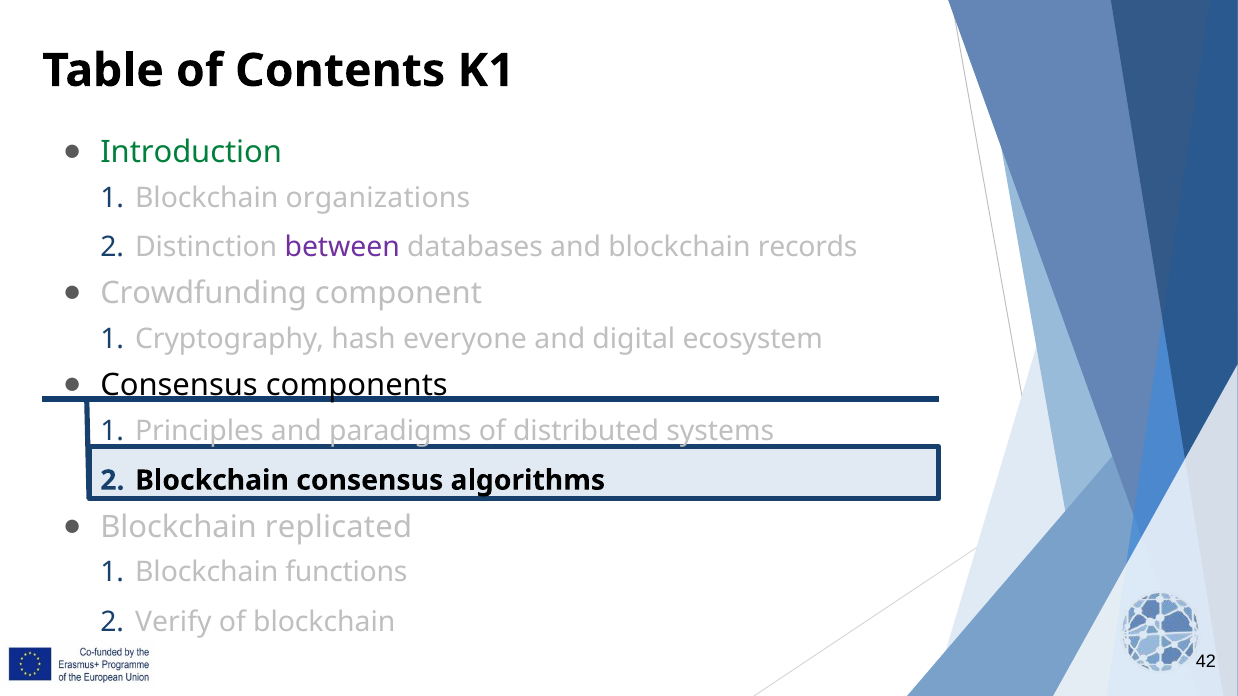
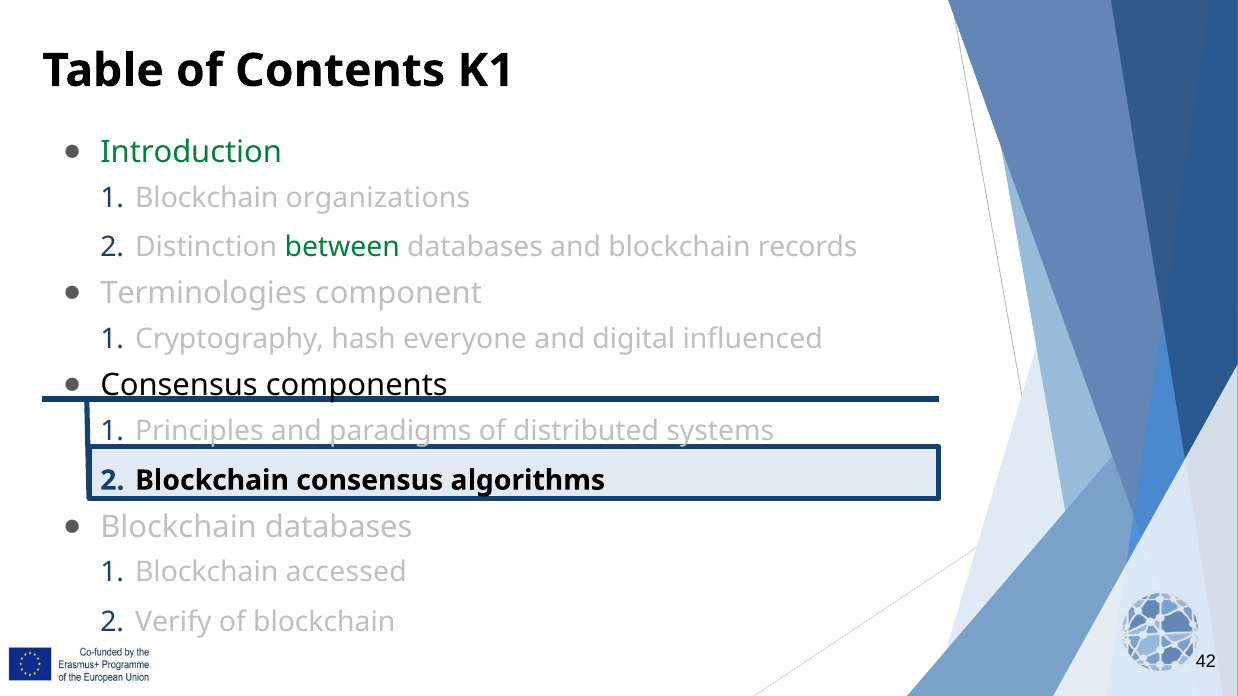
between colour: purple -> green (342, 247)
Crowdfunding: Crowdfunding -> Terminologies (204, 293)
ecosystem: ecosystem -> influenced (753, 339)
Blockchain replicated: replicated -> databases (339, 527)
functions: functions -> accessed (346, 573)
